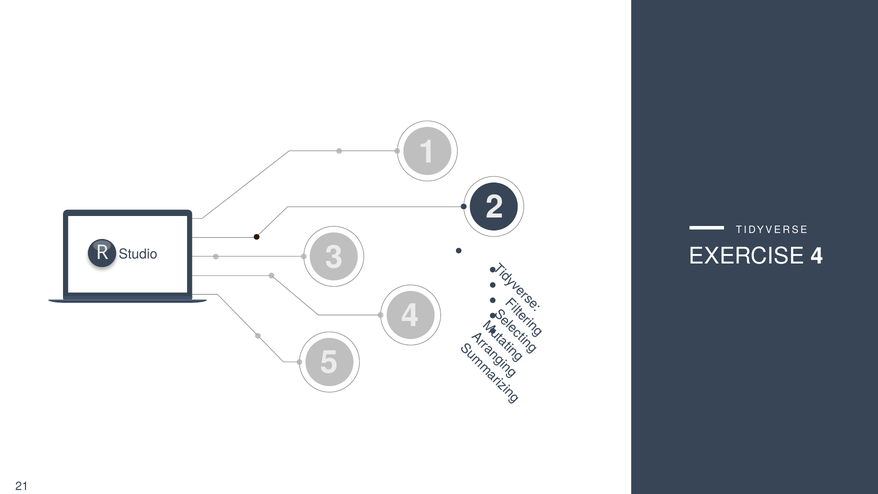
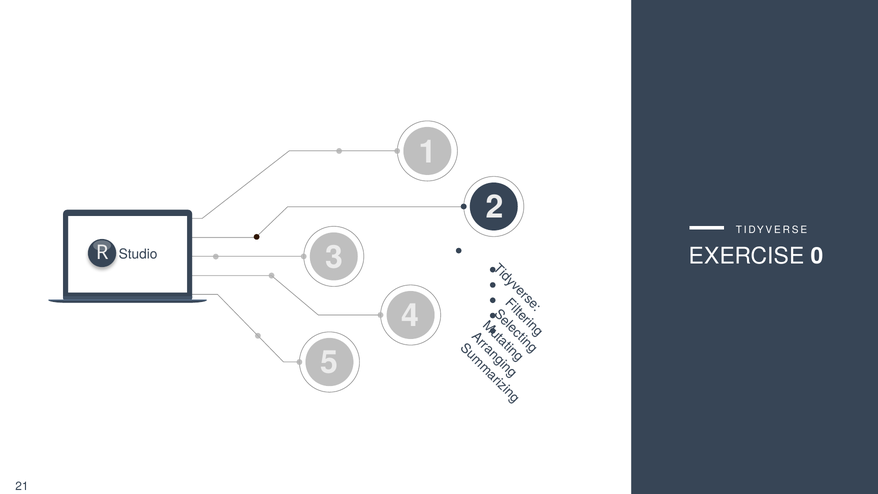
EXERCISE 4: 4 -> 0 (817, 256)
